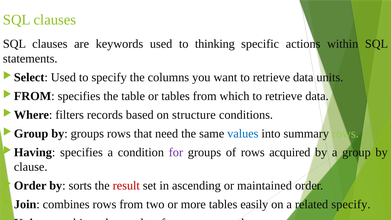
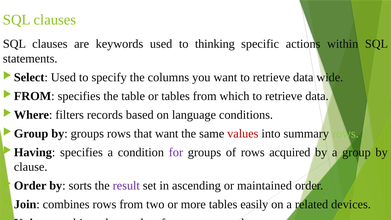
units: units -> wide (330, 77)
structure: structure -> language (194, 115)
that need: need -> want (167, 134)
values colour: blue -> red (243, 134)
result colour: red -> purple (126, 186)
related specify: specify -> devices (351, 204)
